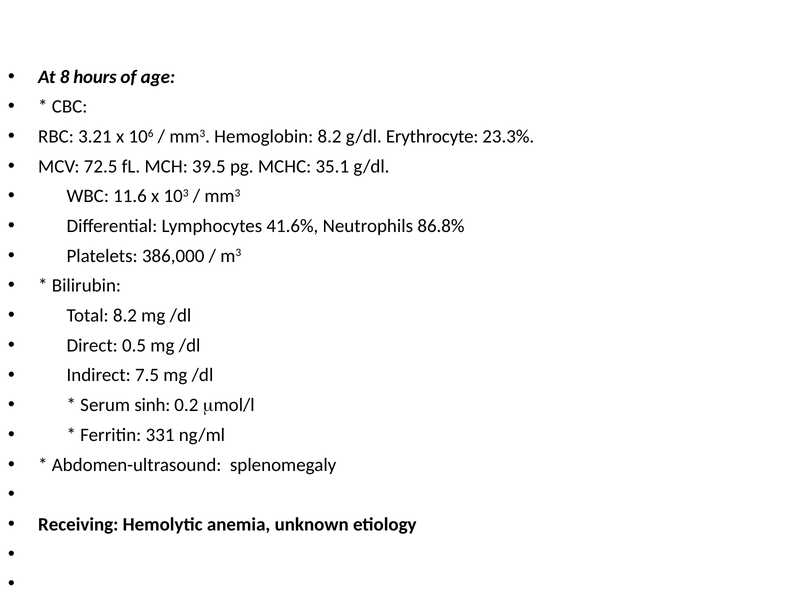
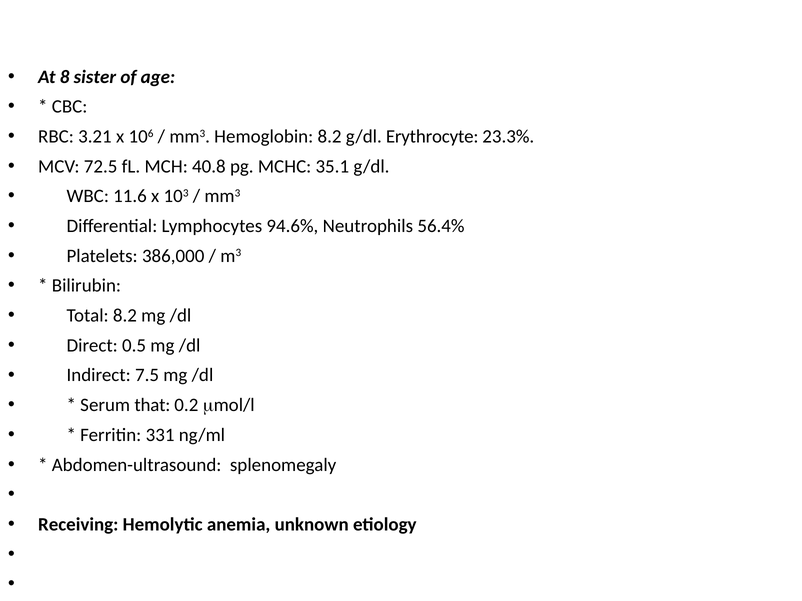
hours: hours -> sister (95, 77)
39.5: 39.5 -> 40.8 (209, 166)
41.6%: 41.6% -> 94.6% (292, 226)
86.8%: 86.8% -> 56.4% (441, 226)
sinh: sinh -> that (152, 405)
